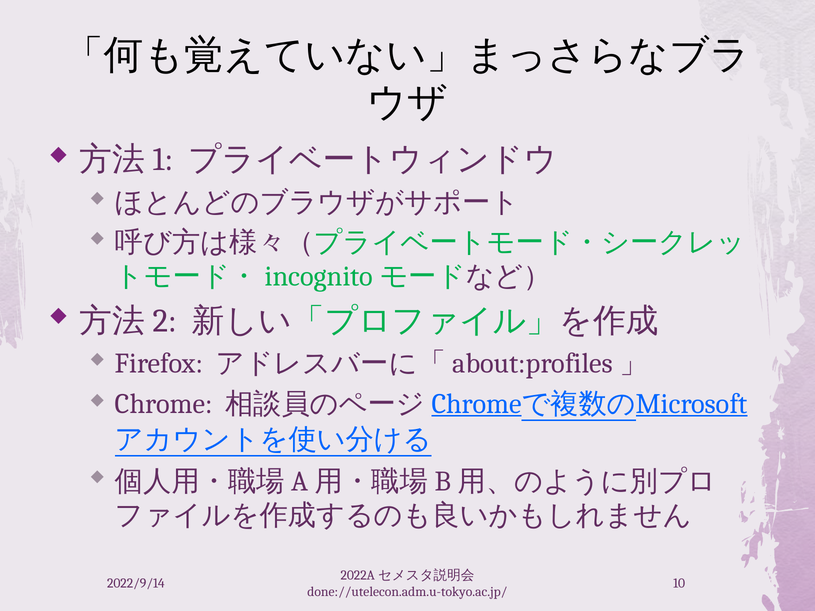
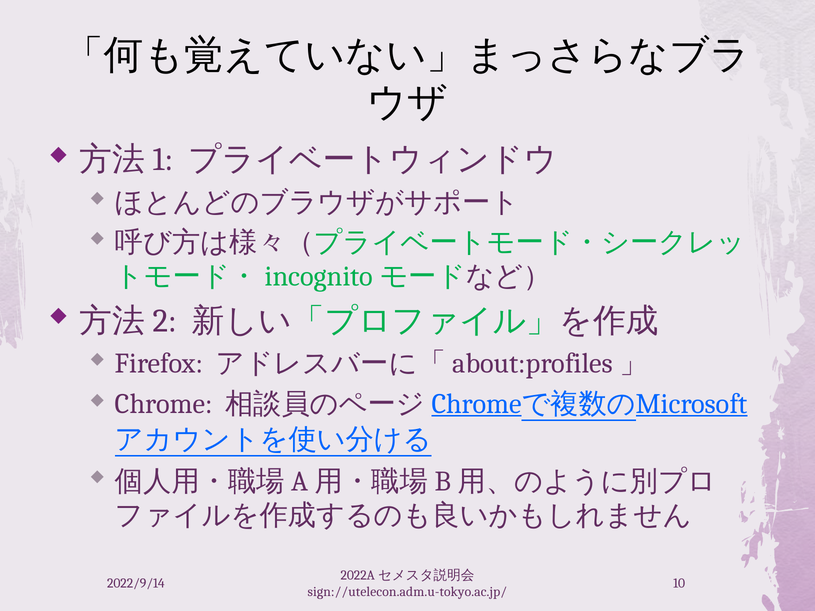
done://utelecon.adm.u-tokyo.ac.jp/: done://utelecon.adm.u-tokyo.ac.jp/ -> sign://utelecon.adm.u-tokyo.ac.jp/ (407, 592)
